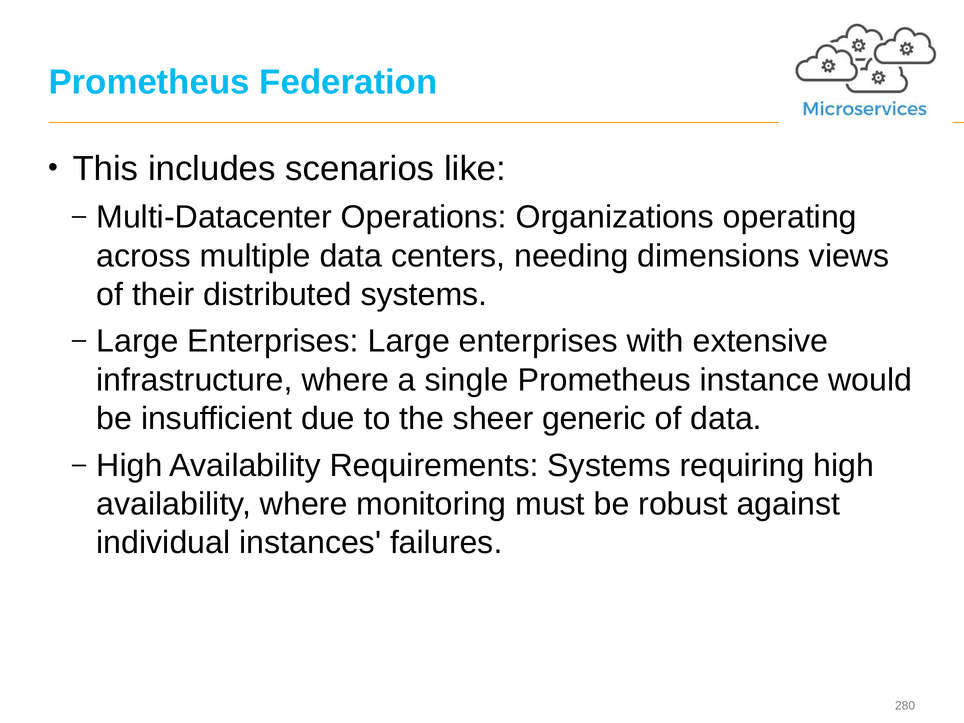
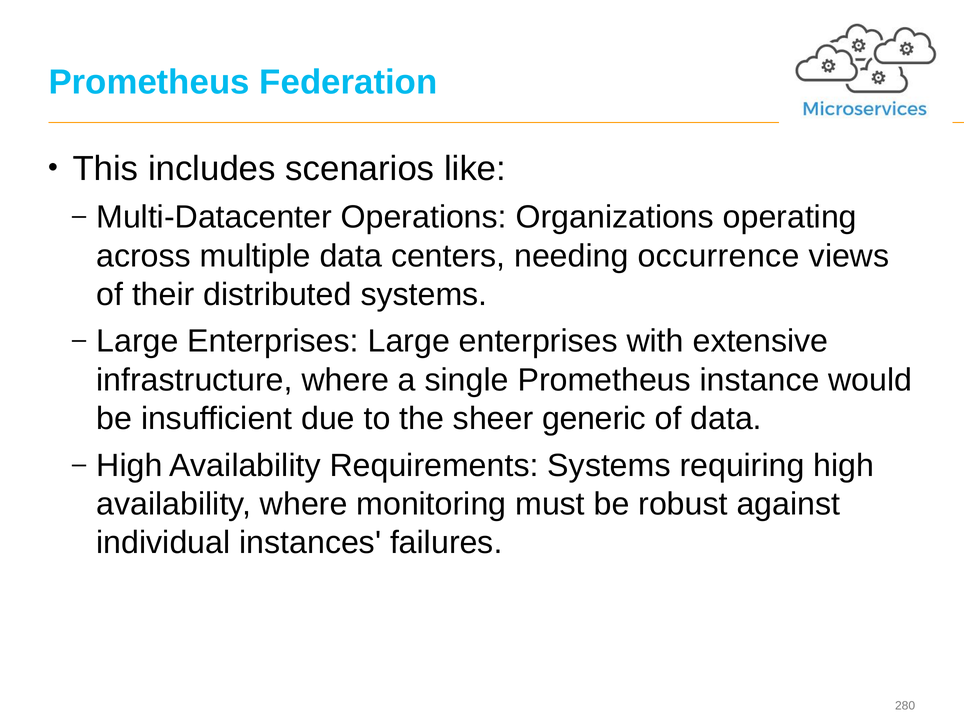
dimensions: dimensions -> occurrence (719, 256)
